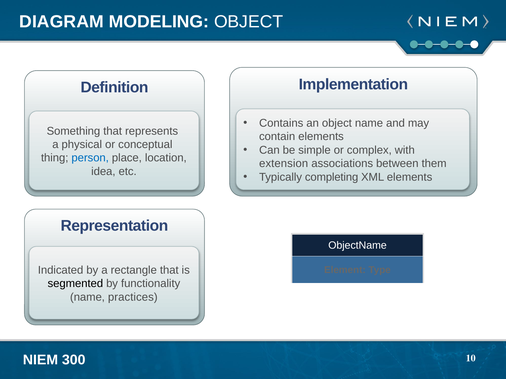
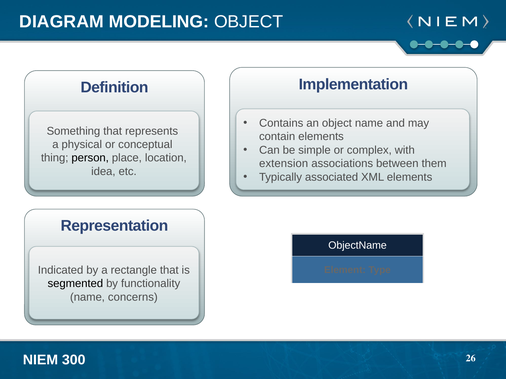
person colour: blue -> black (90, 158)
completing: completing -> associated (332, 177)
practices: practices -> concerns (133, 297)
10: 10 -> 26 (471, 359)
